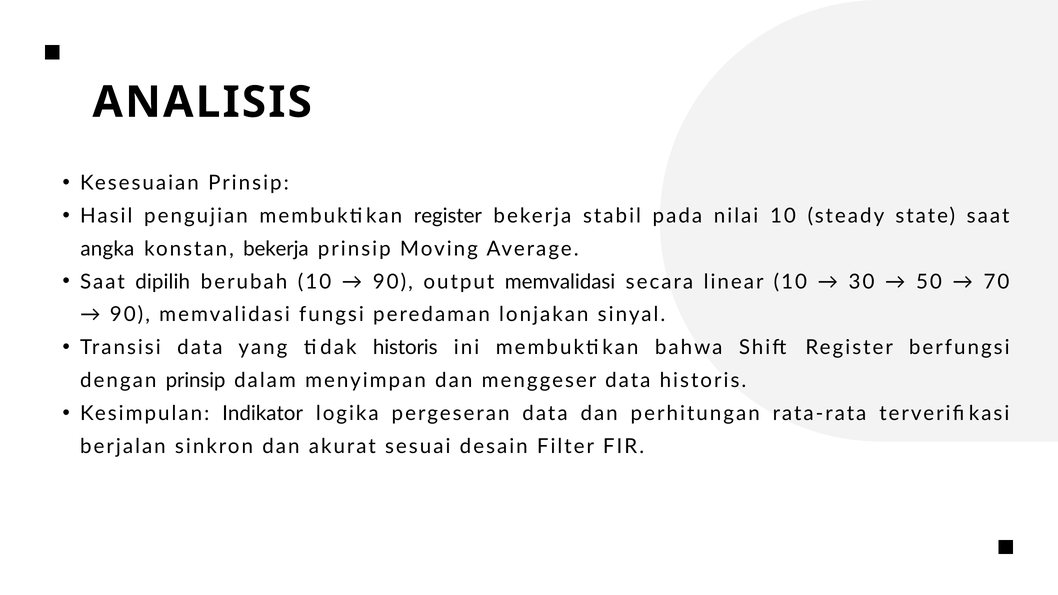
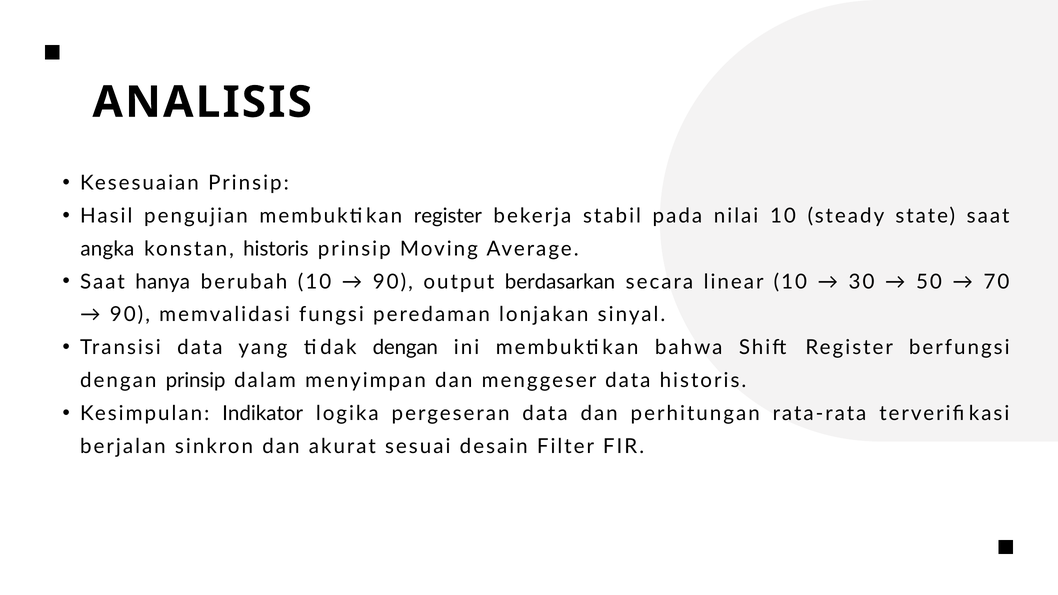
konstan bekerja: bekerja -> historis (276, 249)
dipilih: dipilih -> hanya (163, 282)
output memvalidasi: memvalidasi -> berdasarkan (560, 282)
tidak historis: historis -> dengan (405, 348)
